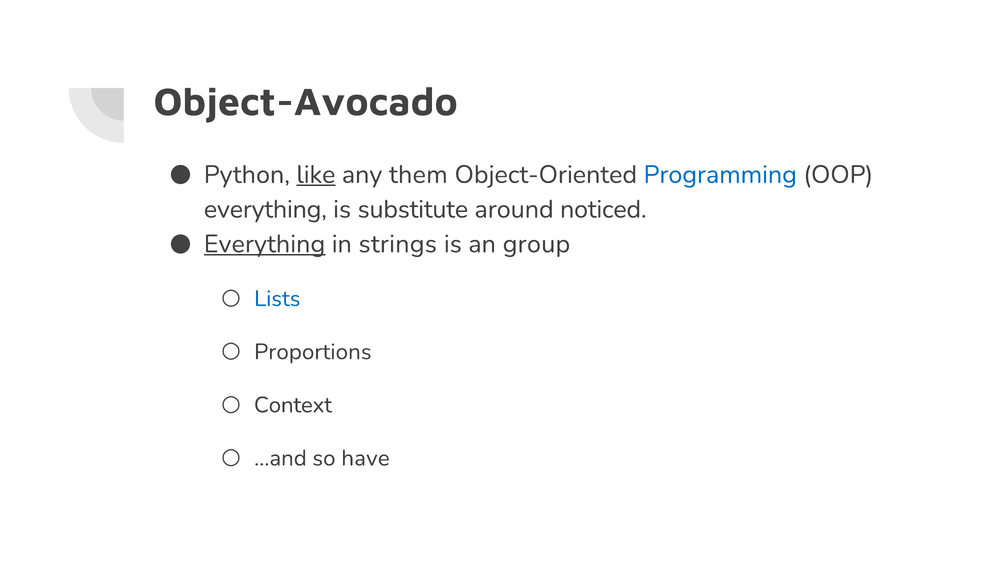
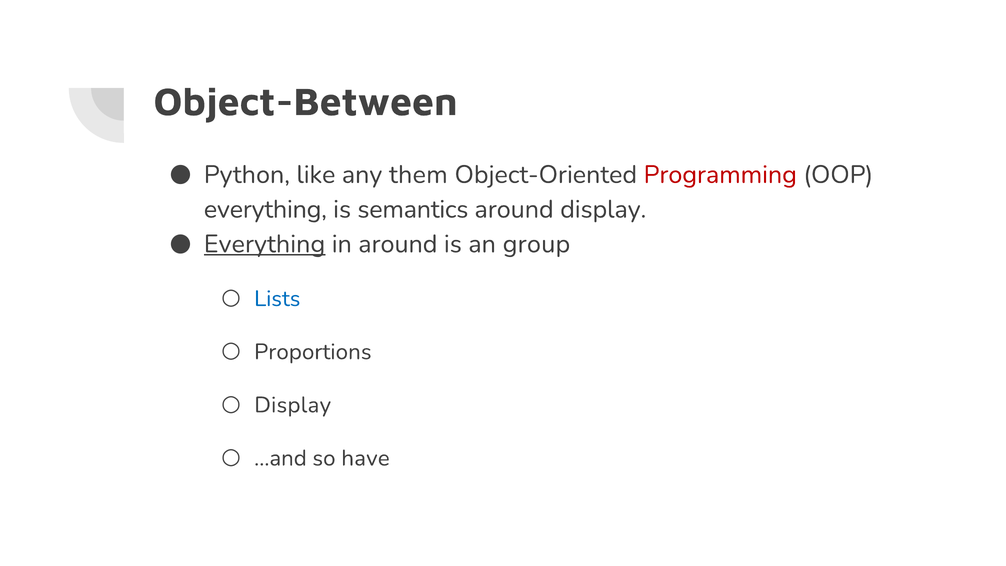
Object-Avocado: Object-Avocado -> Object-Between (306, 102)
like underline: present -> none (316, 175)
Programming colour: blue -> red (720, 175)
substitute: substitute -> semantics (413, 209)
around noticed: noticed -> display (603, 209)
in strings: strings -> around (398, 244)
Context: Context -> Display (293, 405)
